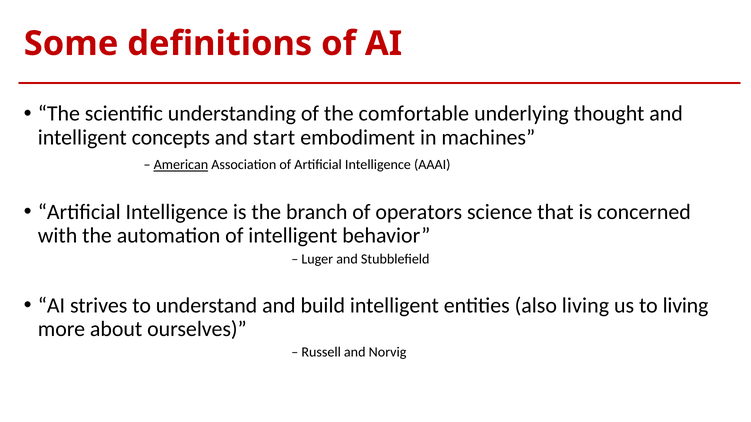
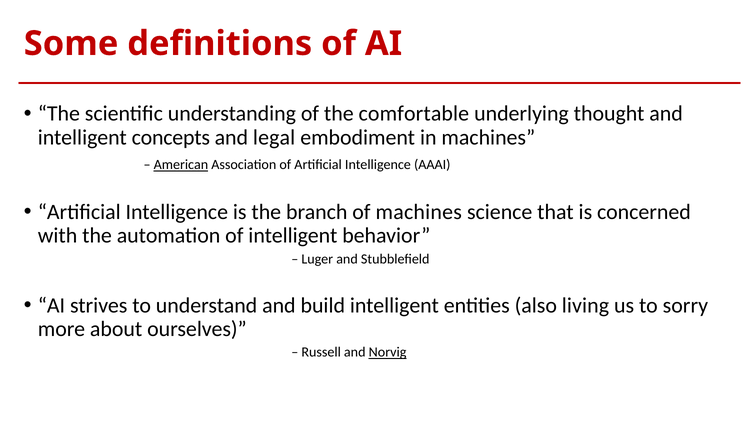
start: start -> legal (274, 138)
of operators: operators -> machines (419, 212)
to living: living -> sorry (685, 306)
Norvig underline: none -> present (388, 353)
